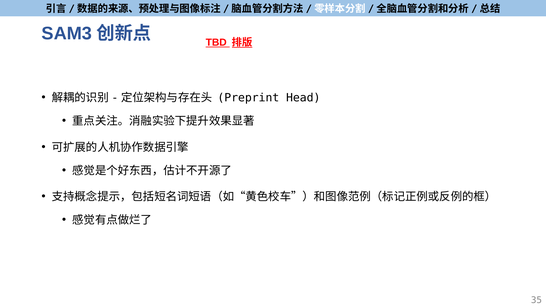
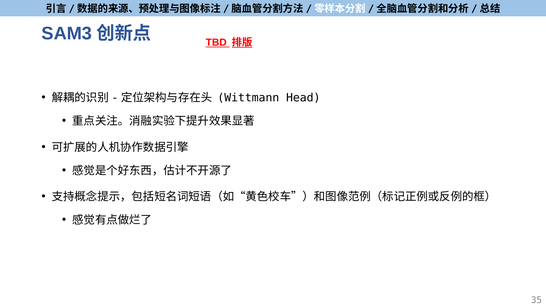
Preprint: Preprint -> Wittmann (248, 98)
